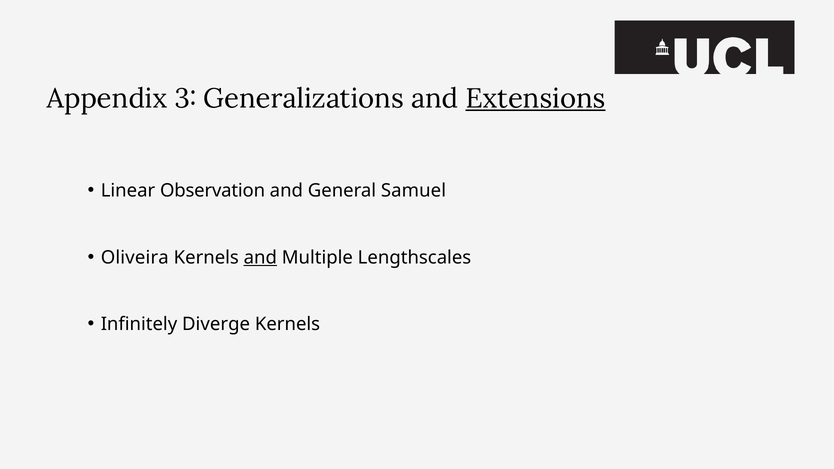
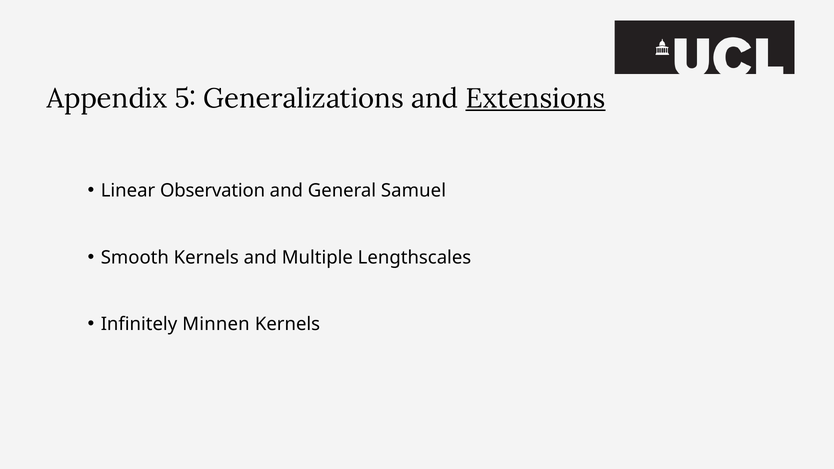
3: 3 -> 5 (185, 99)
Oliveira: Oliveira -> Smooth (135, 258)
and underline: present -> none (260, 258)
Diverge: Diverge -> Minnen (216, 324)
